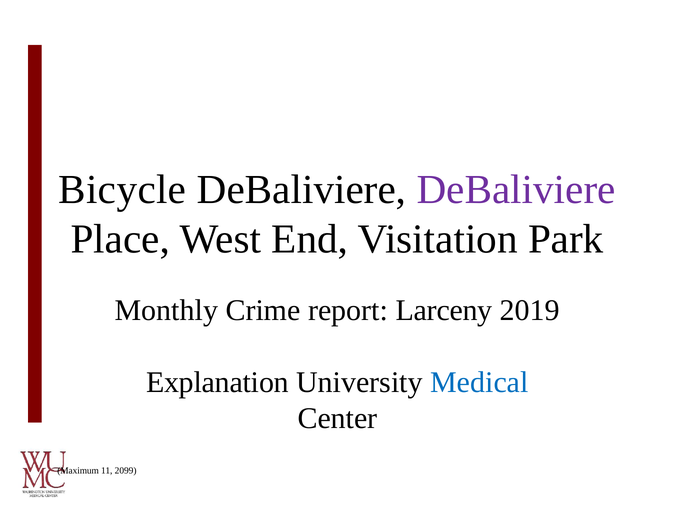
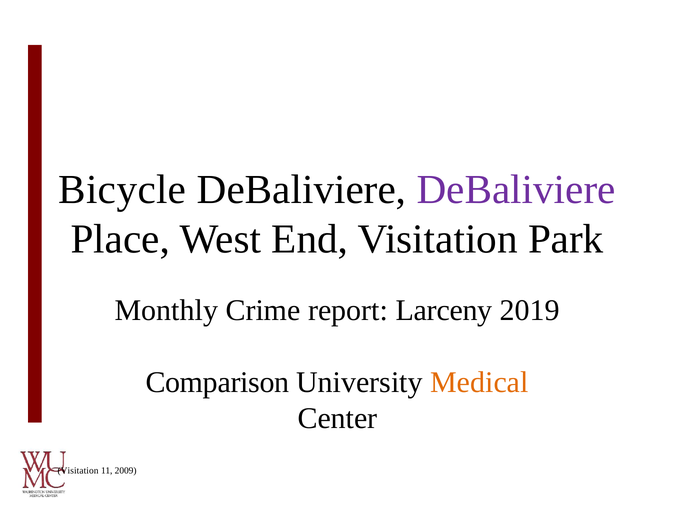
Explanation: Explanation -> Comparison (217, 382)
Medical colour: blue -> orange (479, 382)
Maximum: Maximum -> Visitation (78, 471)
2099: 2099 -> 2009 (126, 471)
